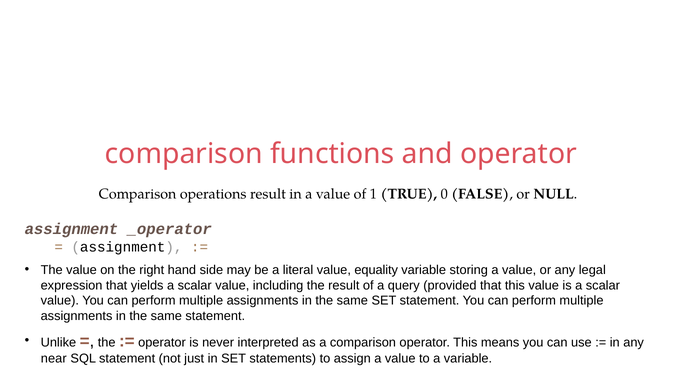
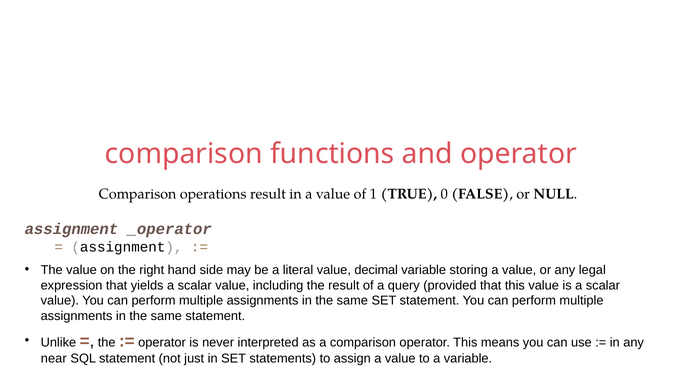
equality: equality -> decimal (376, 270)
